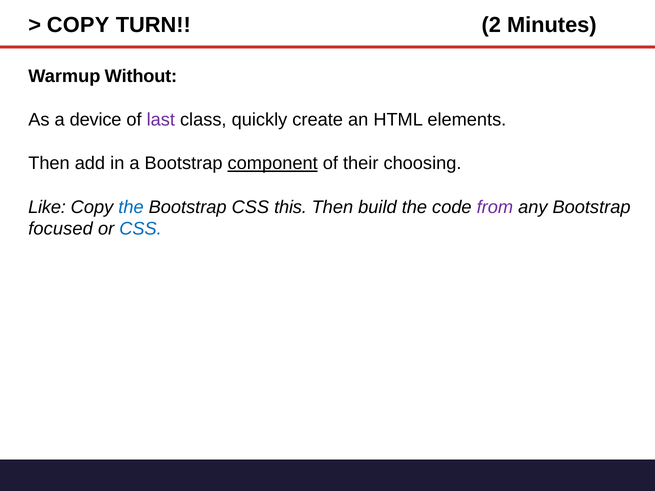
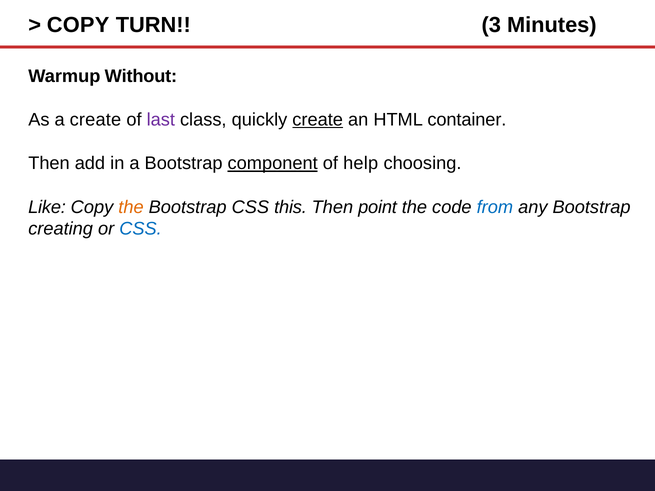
2: 2 -> 3 (491, 25)
a device: device -> create (95, 120)
create underline: none -> present (318, 120)
elements: elements -> container (467, 120)
their: their -> help (361, 163)
the colour: blue -> orange (131, 207)
build: build -> point (378, 207)
from colour: purple -> blue (495, 207)
focused: focused -> creating (61, 229)
